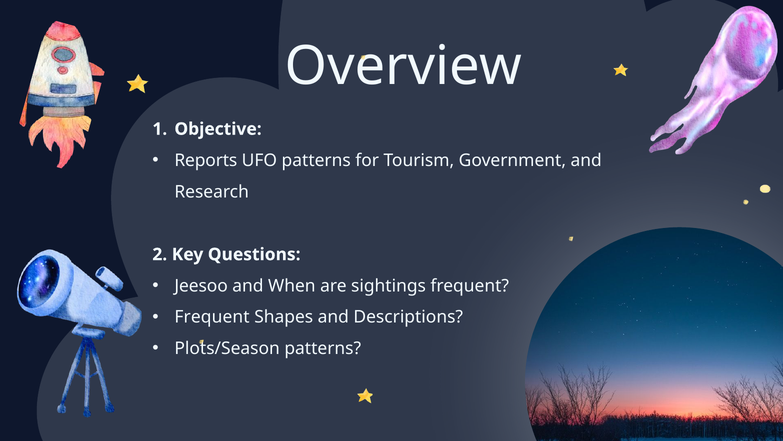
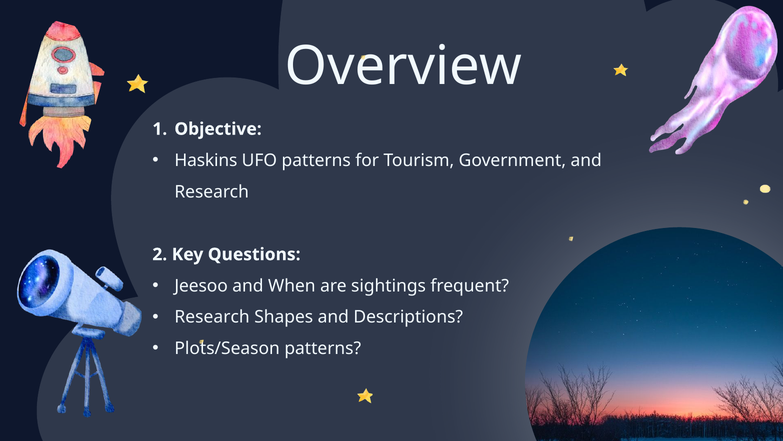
Reports: Reports -> Haskins (206, 160)
Frequent: Frequent -> Research (212, 317)
